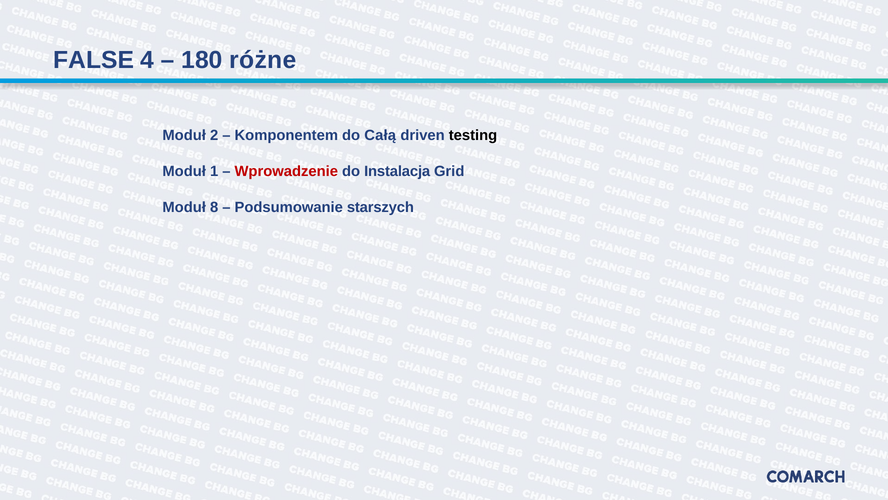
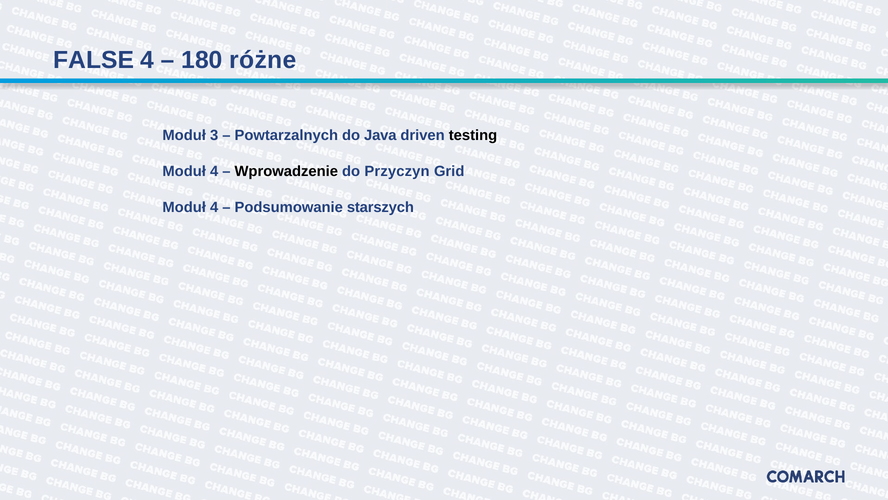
2: 2 -> 3 (214, 135)
Komponentem: Komponentem -> Powtarzalnych (286, 135)
Całą: Całą -> Java (380, 135)
1: 1 -> 4 (214, 171)
Wprowadzenie colour: red -> black (286, 171)
Instalacja: Instalacja -> Przyczyn (397, 171)
8: 8 -> 4 (214, 207)
